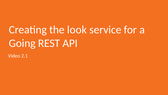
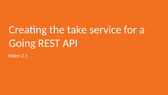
look: look -> take (77, 30)
